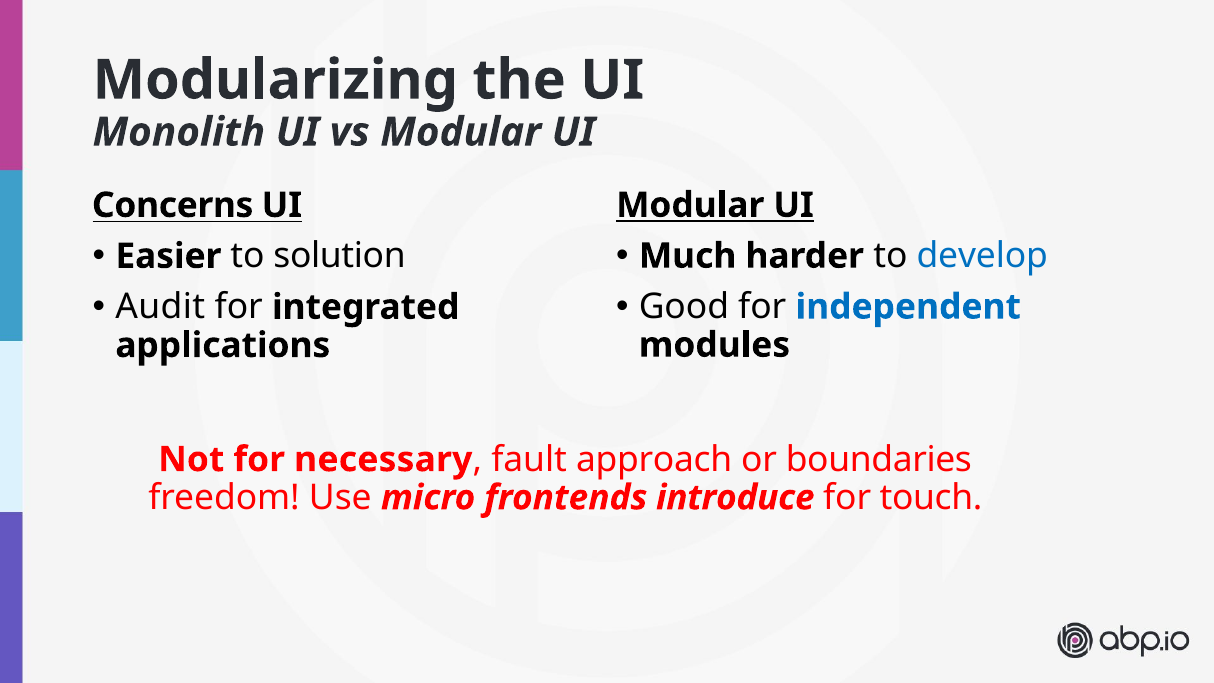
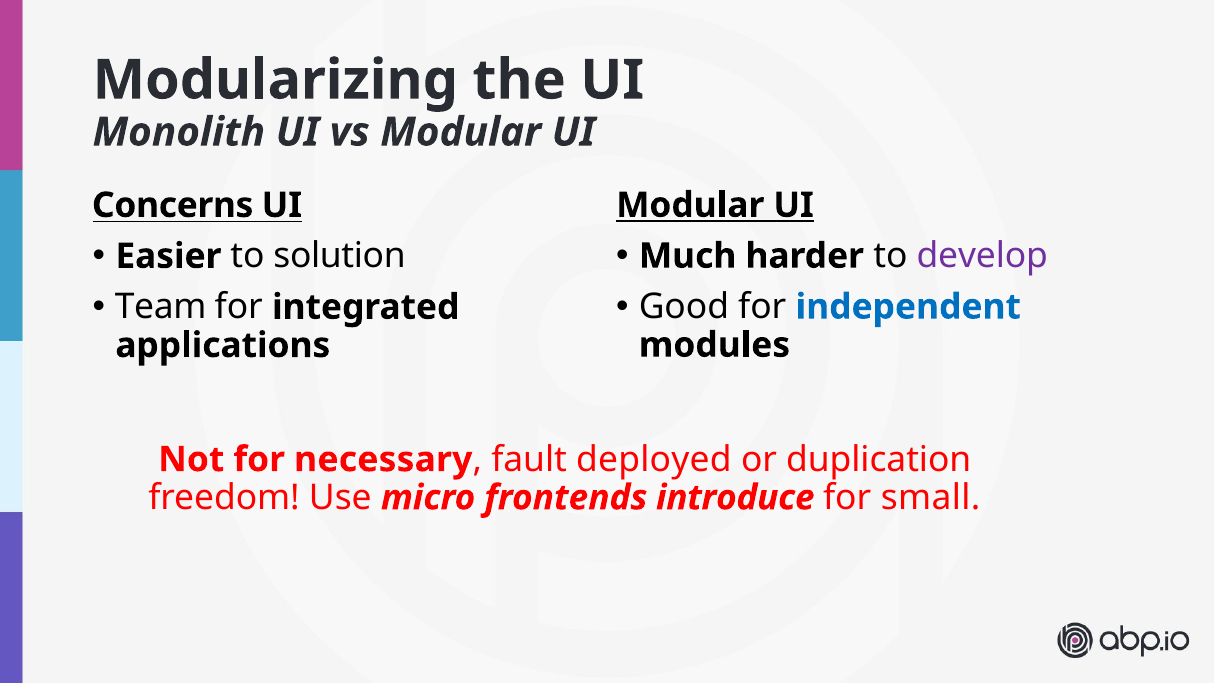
develop colour: blue -> purple (982, 256)
Audit: Audit -> Team (161, 307)
approach: approach -> deployed (654, 459)
boundaries: boundaries -> duplication (879, 459)
touch: touch -> small (931, 498)
